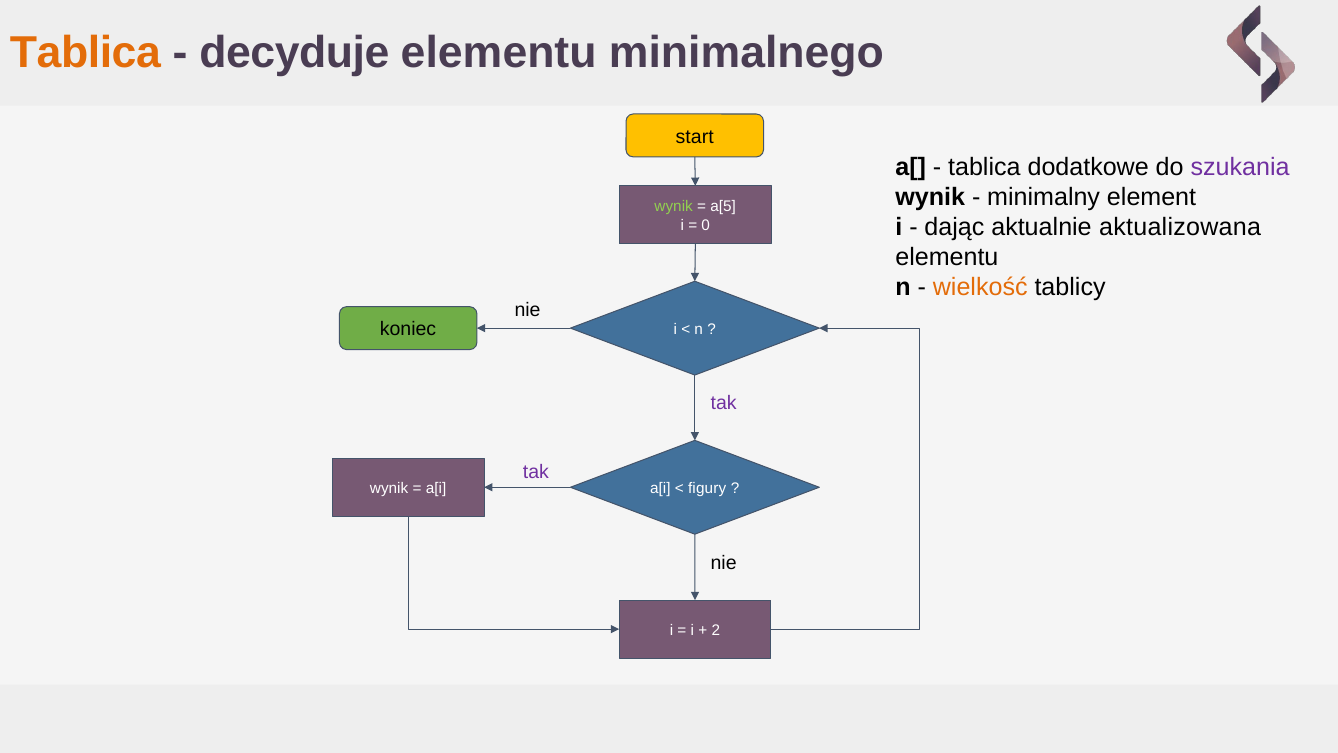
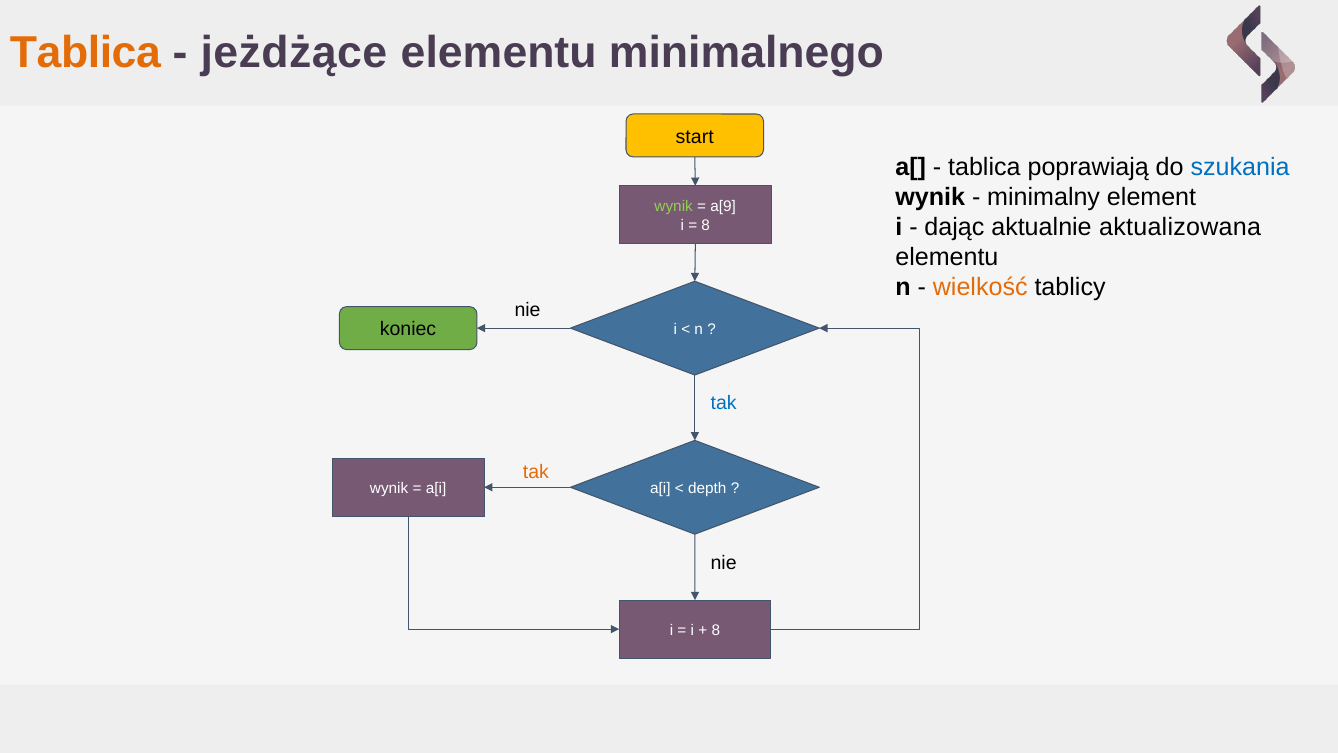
decyduje: decyduje -> jeżdżące (294, 53)
dodatkowe: dodatkowe -> poprawiają (1088, 167)
szukania colour: purple -> blue (1240, 167)
a[5: a[5 -> a[9 (723, 207)
0: 0 -> 8 (706, 225)
tak colour: purple -> blue (724, 403)
tak colour: purple -> orange (536, 472)
figury: figury -> depth (707, 488)
2: 2 -> 8 (716, 630)
